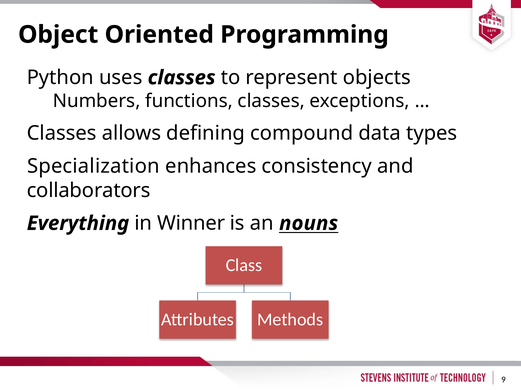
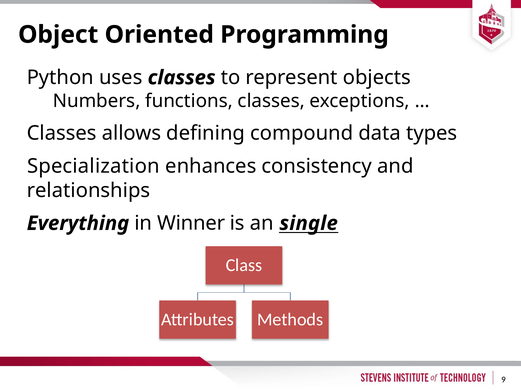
collaborators: collaborators -> relationships (89, 191)
nouns: nouns -> single (309, 224)
